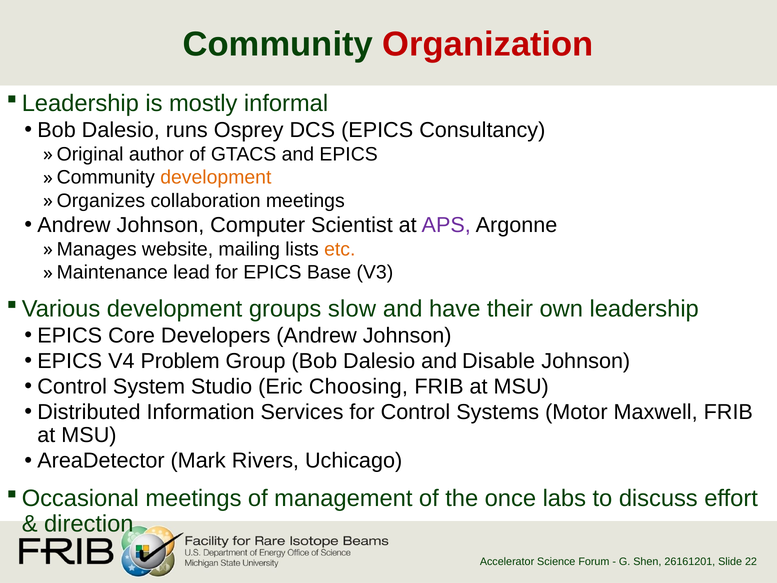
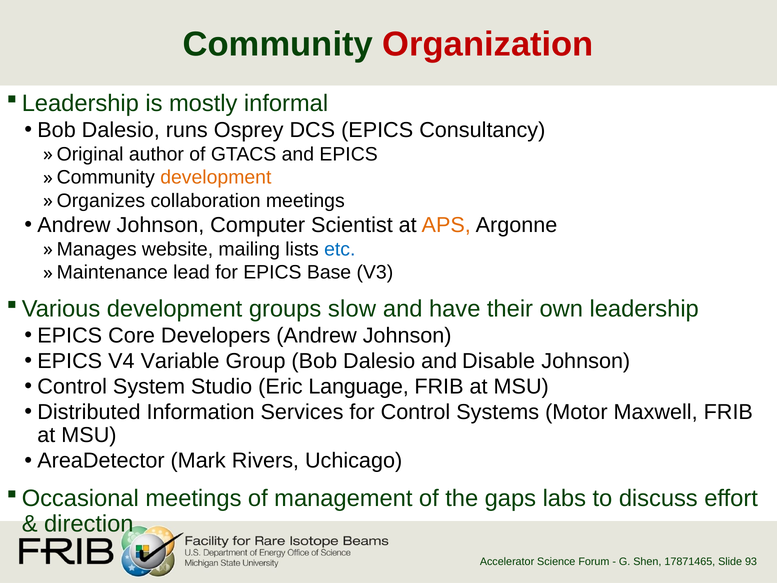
APS colour: purple -> orange (446, 225)
etc colour: orange -> blue (340, 249)
Problem: Problem -> Variable (180, 361)
Choosing: Choosing -> Language (359, 386)
once: once -> gaps (510, 498)
26161201: 26161201 -> 17871465 (688, 561)
22: 22 -> 93 (751, 561)
